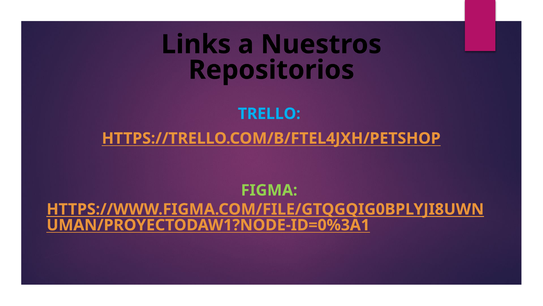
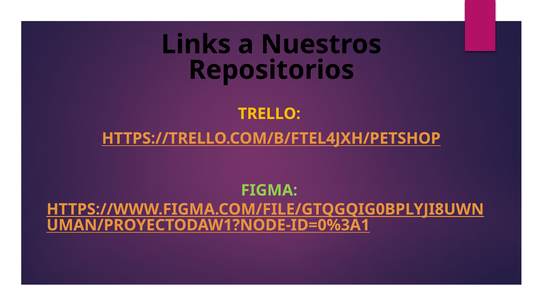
TRELLO colour: light blue -> yellow (269, 113)
